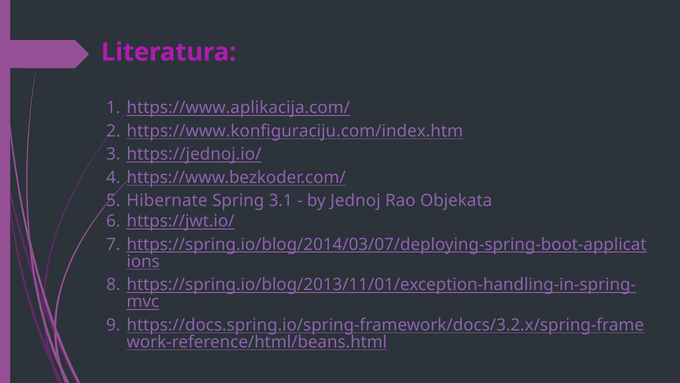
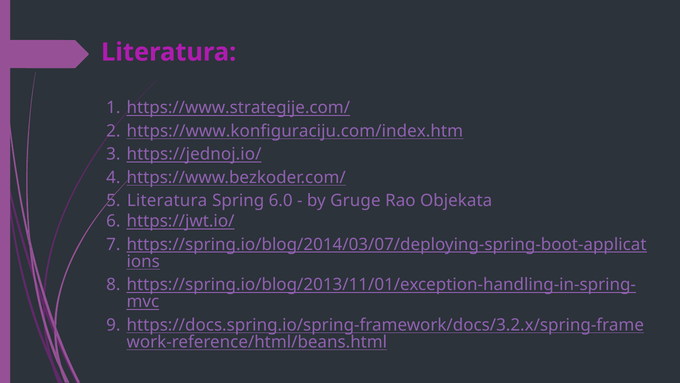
https://www.aplikacija.com/: https://www.aplikacija.com/ -> https://www.strategije.com/ (238, 108)
Hibernate: Hibernate -> Literatura (167, 200)
3.1: 3.1 -> 6.0 (281, 200)
Jednoj: Jednoj -> Gruge (355, 200)
